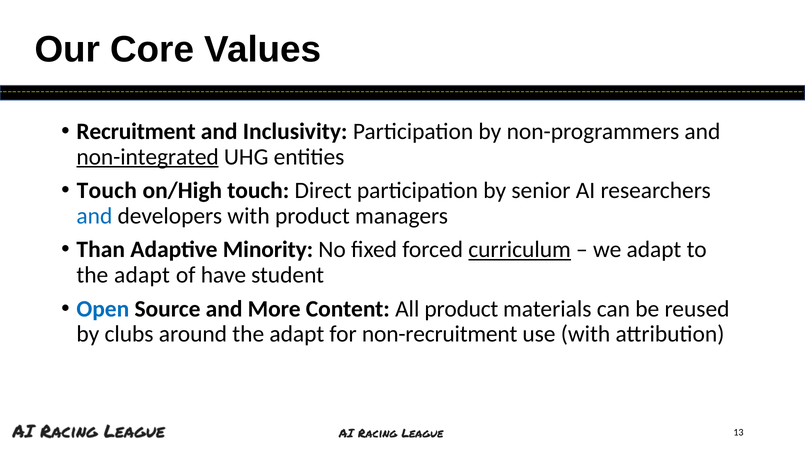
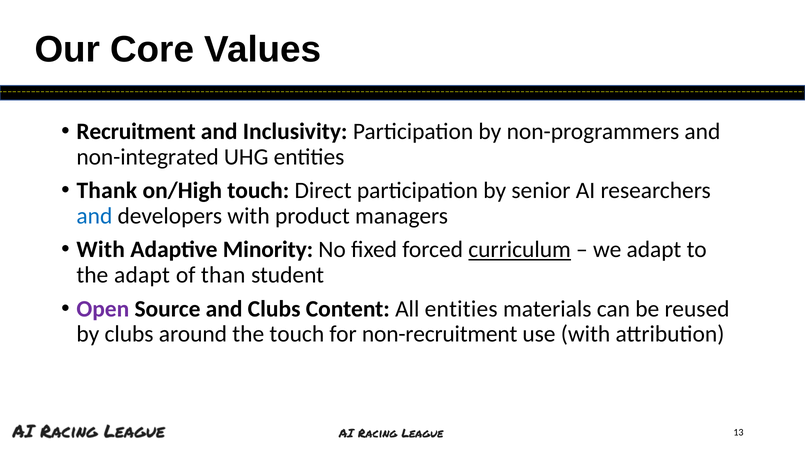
non-integrated underline: present -> none (148, 157)
Touch: Touch -> Thank (107, 190)
Than: Than -> With (101, 250)
have: have -> than (223, 275)
Open colour: blue -> purple (103, 309)
and More: More -> Clubs (274, 309)
All product: product -> entities (461, 309)
around the adapt: adapt -> touch (297, 334)
